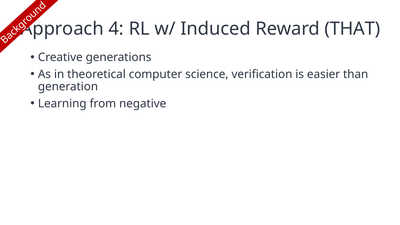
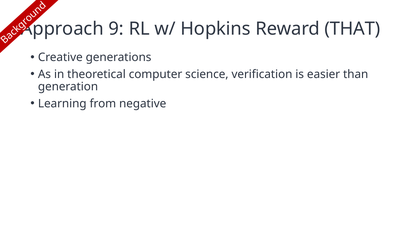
4: 4 -> 9 (116, 29)
Induced: Induced -> Hopkins (216, 29)
